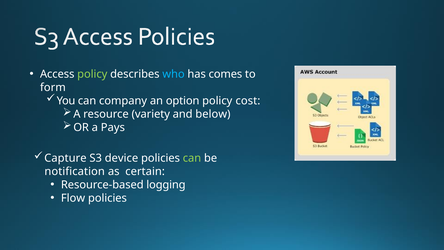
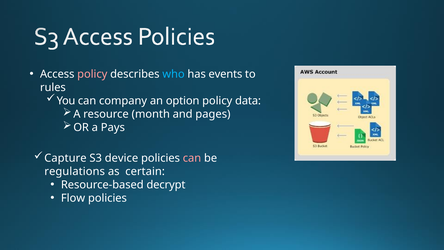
policy colour: light green -> pink (92, 74)
comes: comes -> events (225, 74)
form: form -> rules (53, 87)
cost: cost -> data (248, 101)
variety: variety -> month (151, 114)
below: below -> pages (213, 114)
can colour: light green -> pink (192, 158)
notification: notification -> regulations (75, 171)
logging: logging -> decrypt (166, 185)
